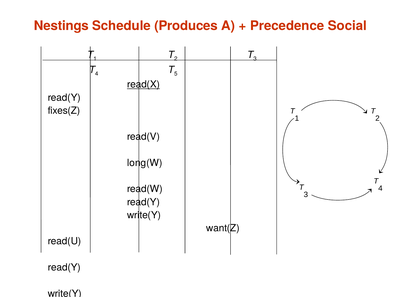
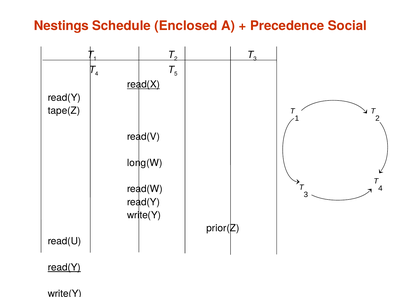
Produces: Produces -> Enclosed (186, 26)
fixes(Z: fixes(Z -> tape(Z (64, 111)
want(Z: want(Z -> prior(Z (223, 228)
read(Y underline: none -> present (64, 267)
